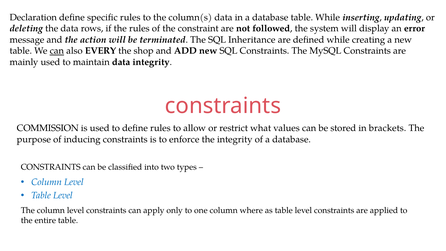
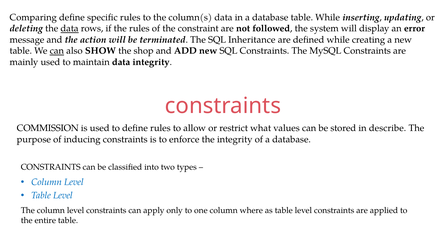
Declaration: Declaration -> Comparing (33, 17)
data underline: none -> present (70, 29)
EVERY: EVERY -> SHOW (100, 51)
brackets: brackets -> describe (388, 128)
